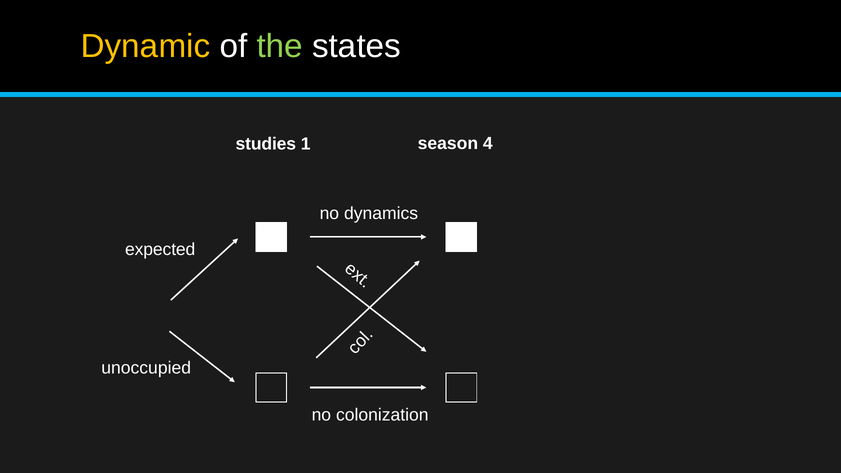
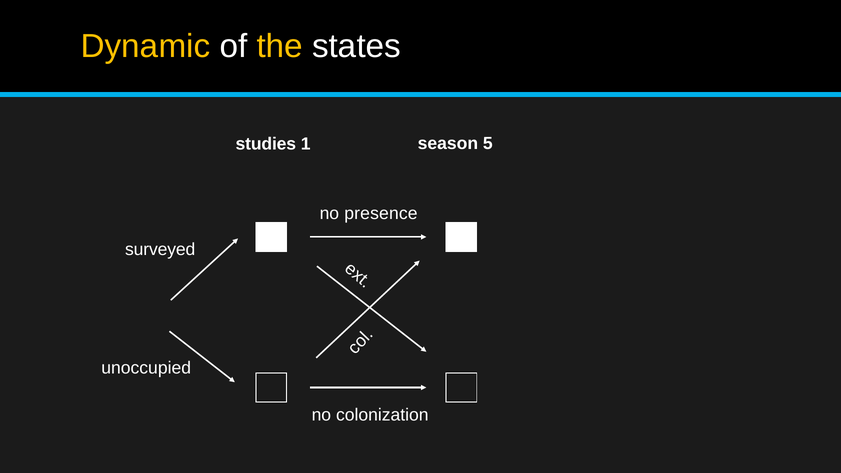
the colour: light green -> yellow (280, 46)
4: 4 -> 5 (488, 144)
dynamics: dynamics -> presence (381, 213)
expected: expected -> surveyed (160, 250)
